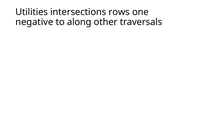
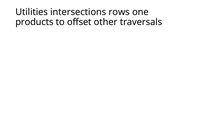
negative: negative -> products (34, 22)
along: along -> offset (79, 22)
